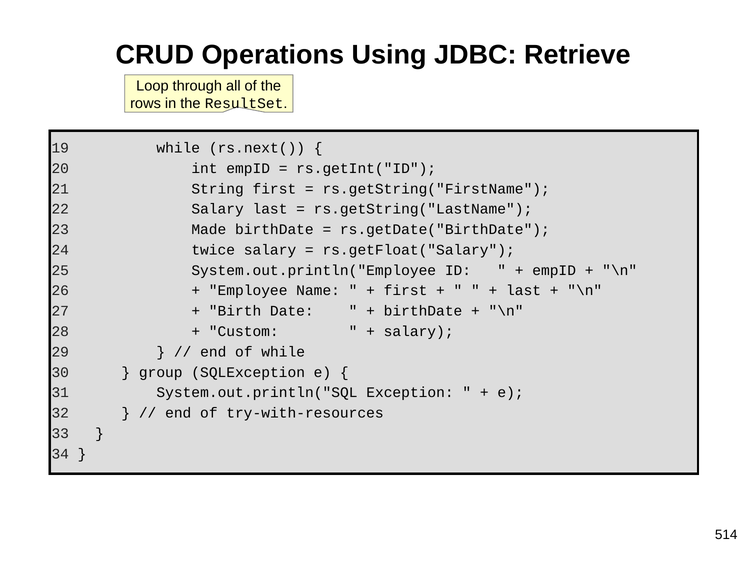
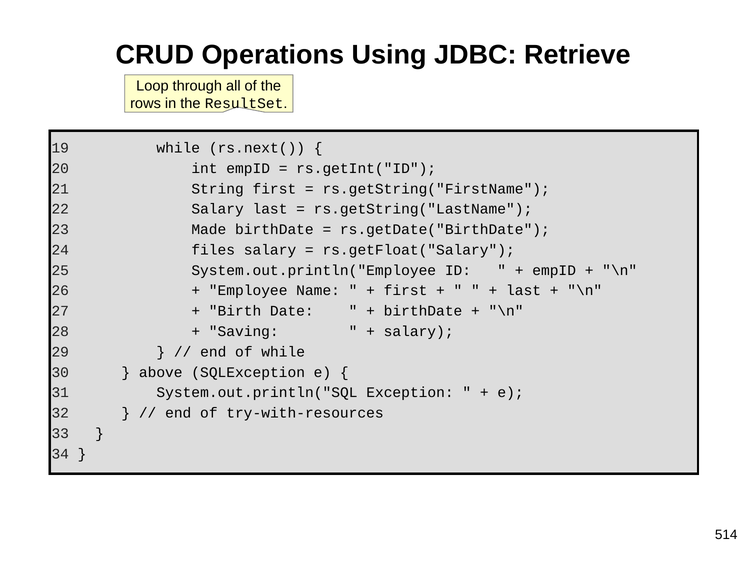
twice: twice -> files (213, 250)
Custom: Custom -> Saving (244, 331)
group: group -> above (161, 372)
